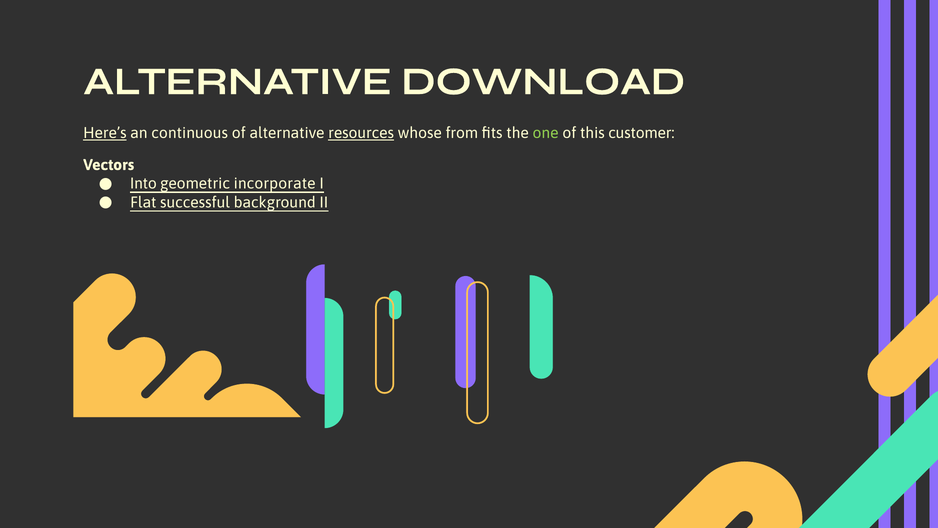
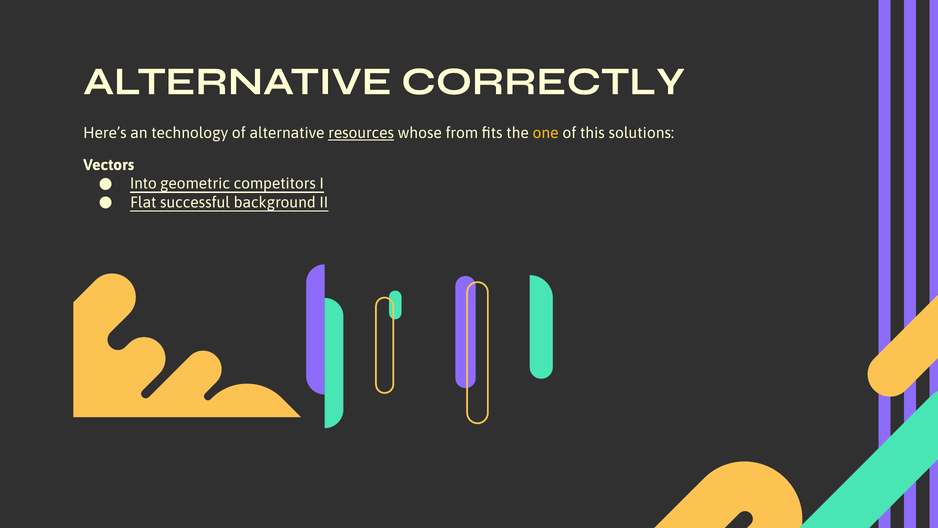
DOWNLOAD: DOWNLOAD -> CORRECTLY (543, 81)
Here’s underline: present -> none (105, 133)
continuous: continuous -> technology (190, 133)
one colour: light green -> yellow (546, 133)
customer: customer -> solutions (641, 133)
incorporate: incorporate -> competitors (275, 184)
